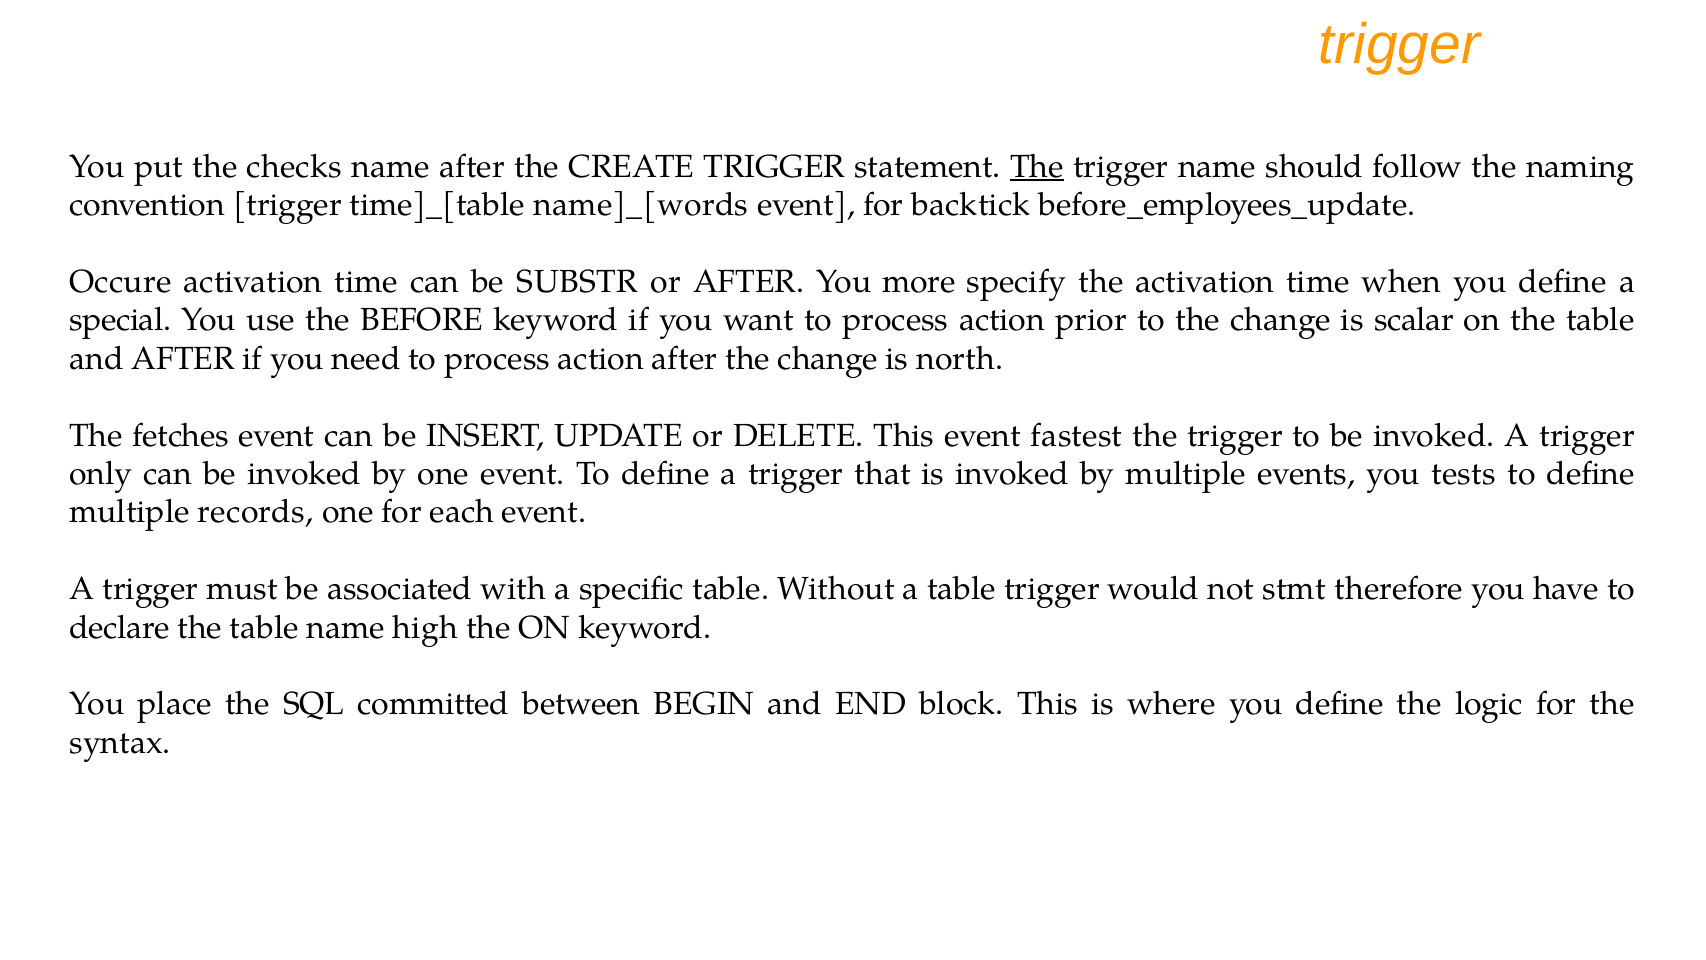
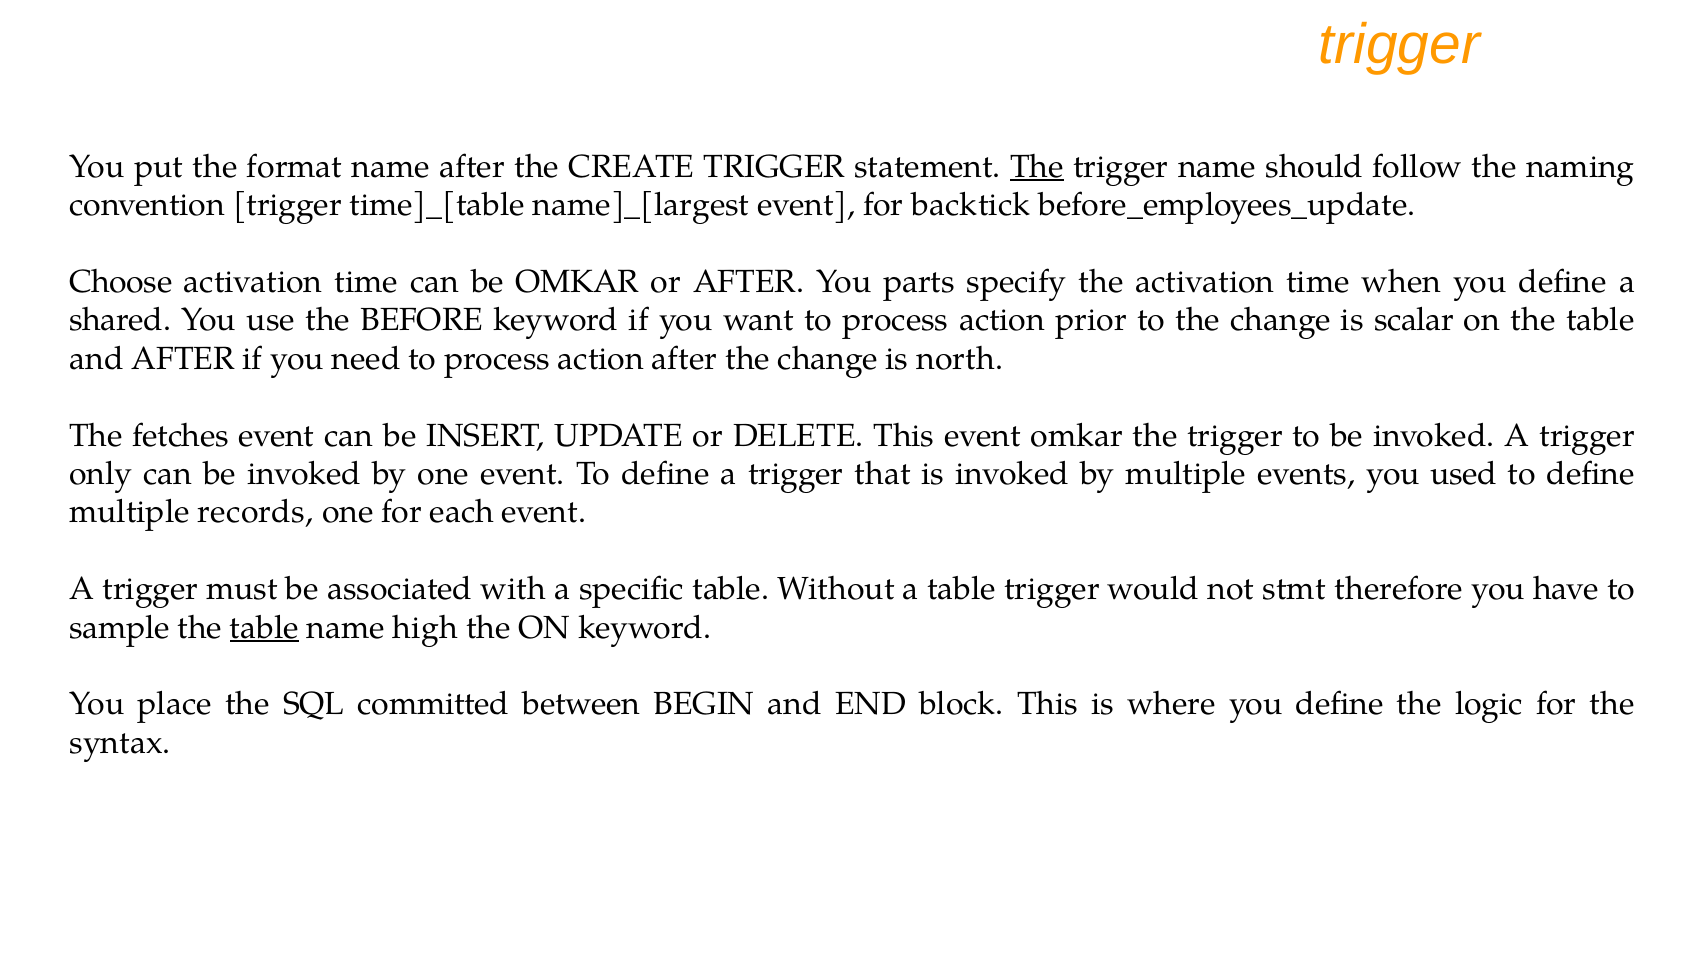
checks: checks -> format (295, 167)
name]_[words: name]_[words -> name]_[largest (641, 205)
Occure: Occure -> Choose (121, 282)
be SUBSTR: SUBSTR -> OMKAR (578, 282)
more: more -> parts (919, 282)
special: special -> shared (120, 320)
event fastest: fastest -> omkar (1077, 435)
tests: tests -> used (1464, 474)
declare: declare -> sample (120, 627)
table underline: none -> present (264, 627)
